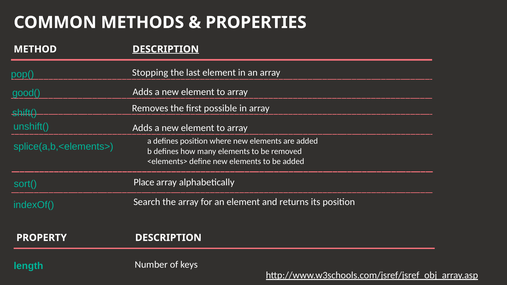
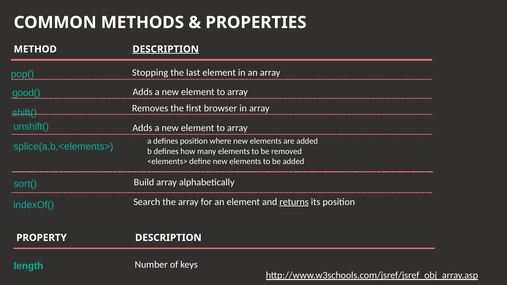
possible: possible -> browser (220, 108)
Place: Place -> Build (144, 182)
returns underline: none -> present (294, 202)
